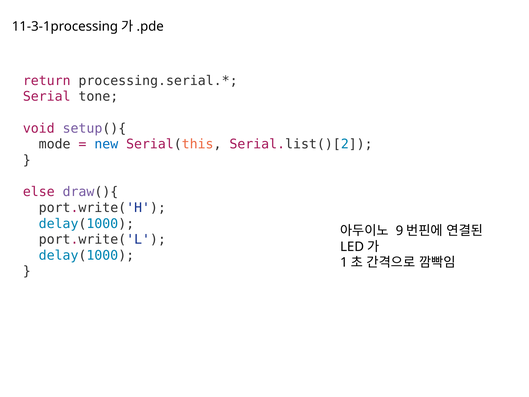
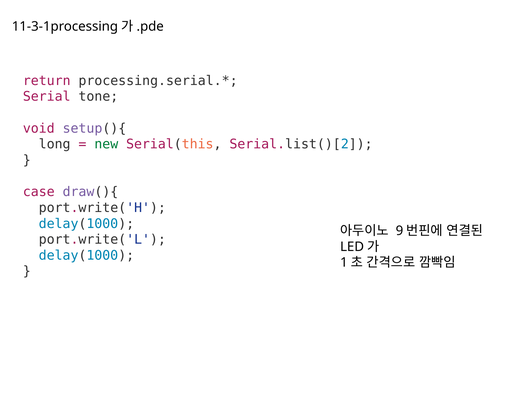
mode: mode -> long (55, 144)
new colour: blue -> green (106, 144)
else: else -> case (39, 192)
